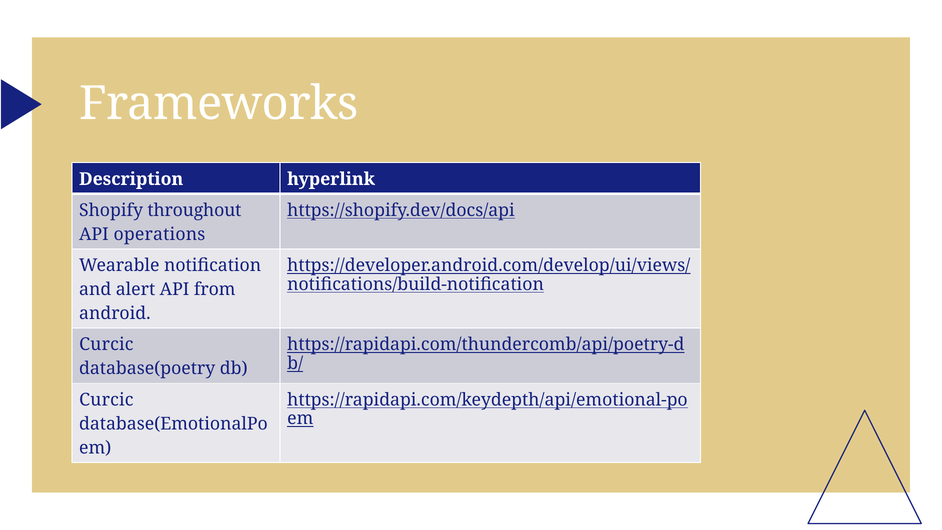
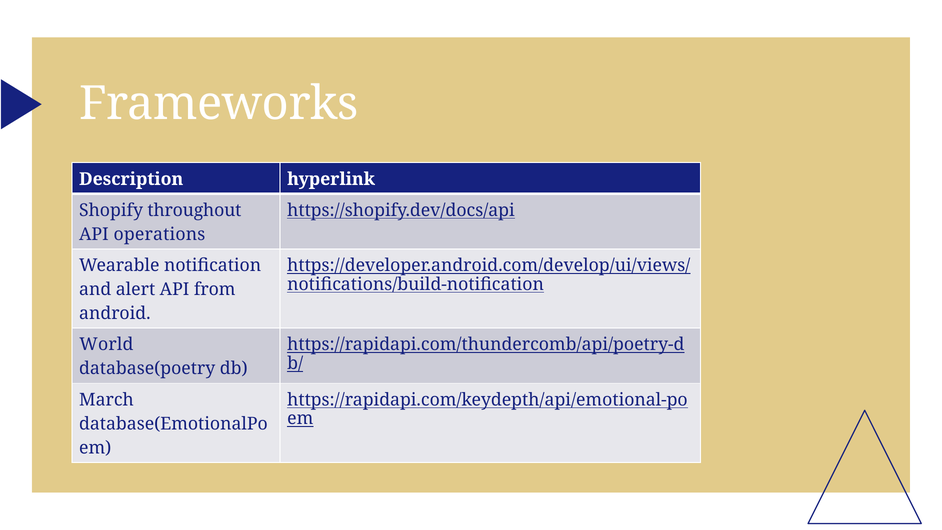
Curcic: Curcic -> World (106, 344)
Curcic: Curcic -> March (106, 400)
